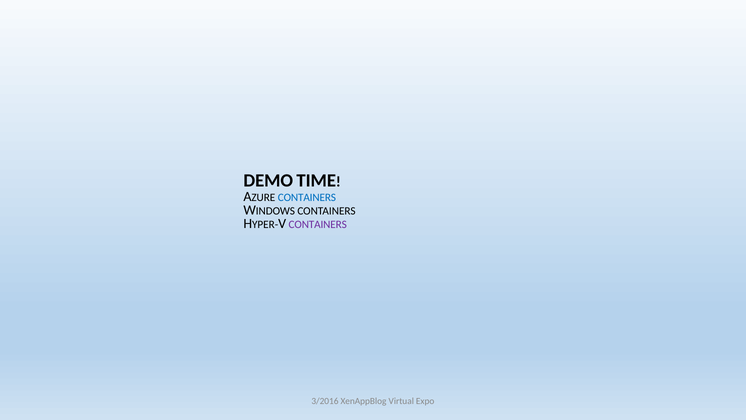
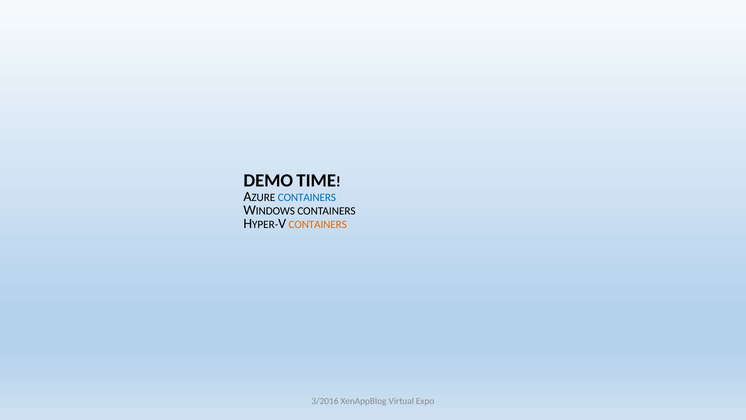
CONTAINERS colour: purple -> orange (318, 224)
